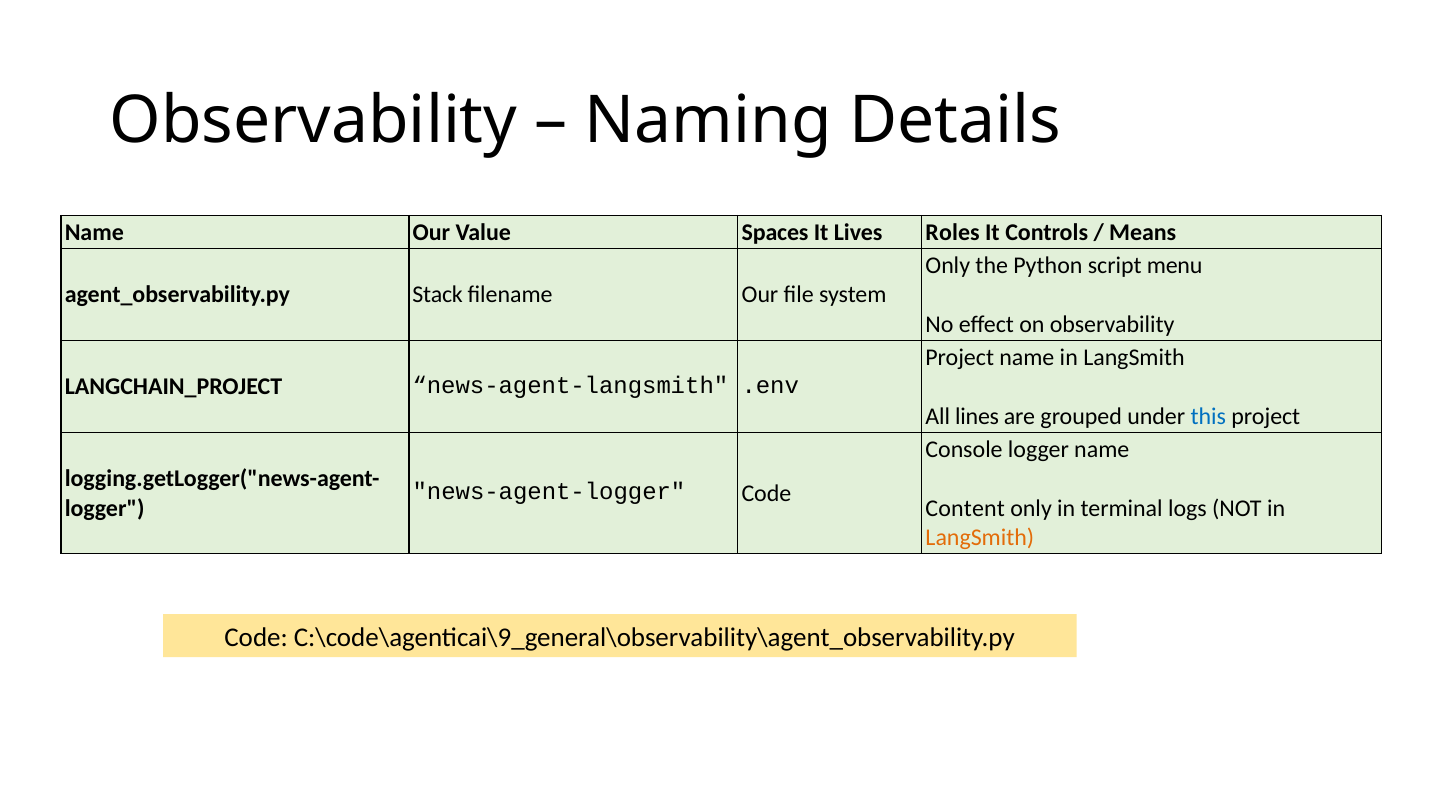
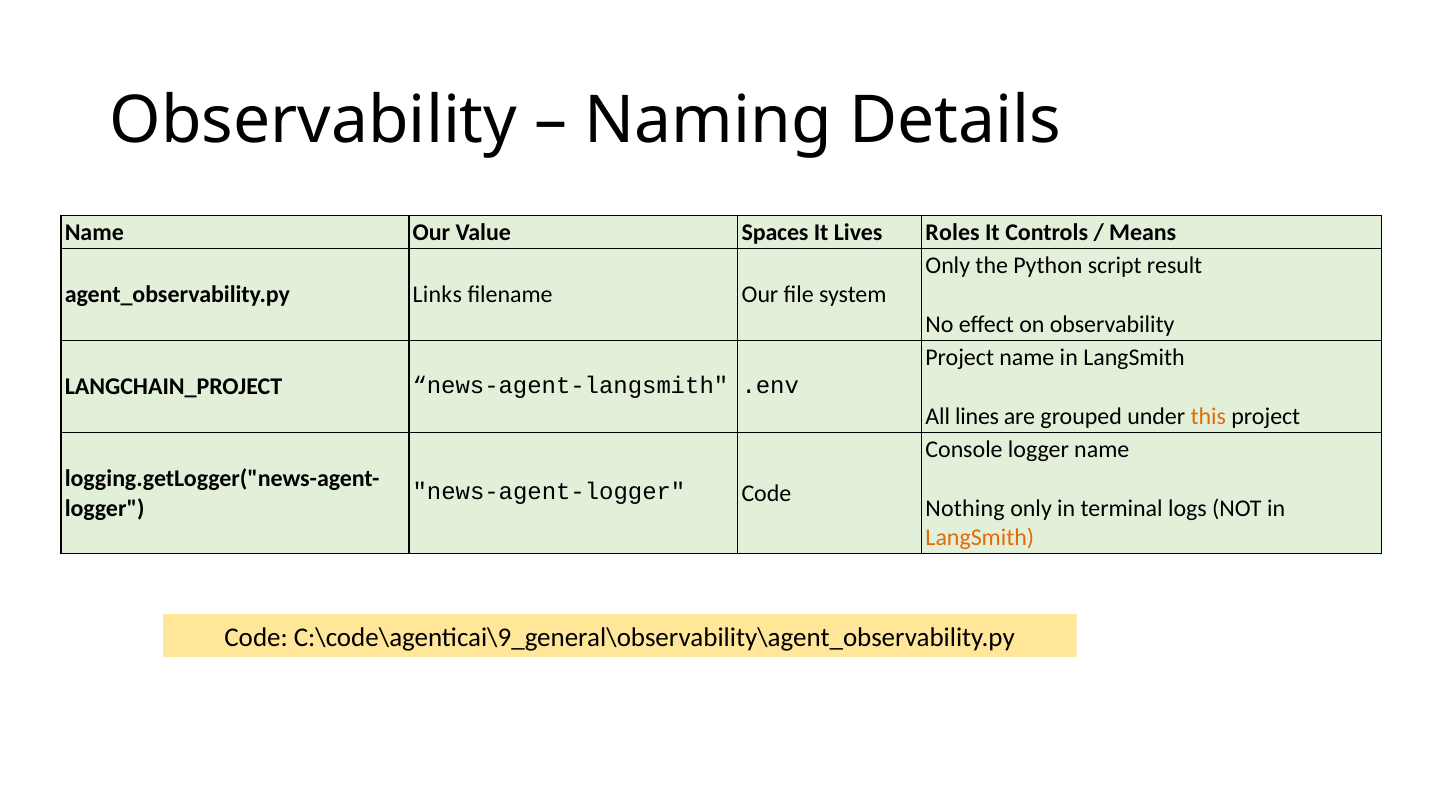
menu: menu -> result (1175, 266)
Stack: Stack -> Links (437, 295)
this colour: blue -> orange (1208, 416)
Content: Content -> Nothing (965, 508)
